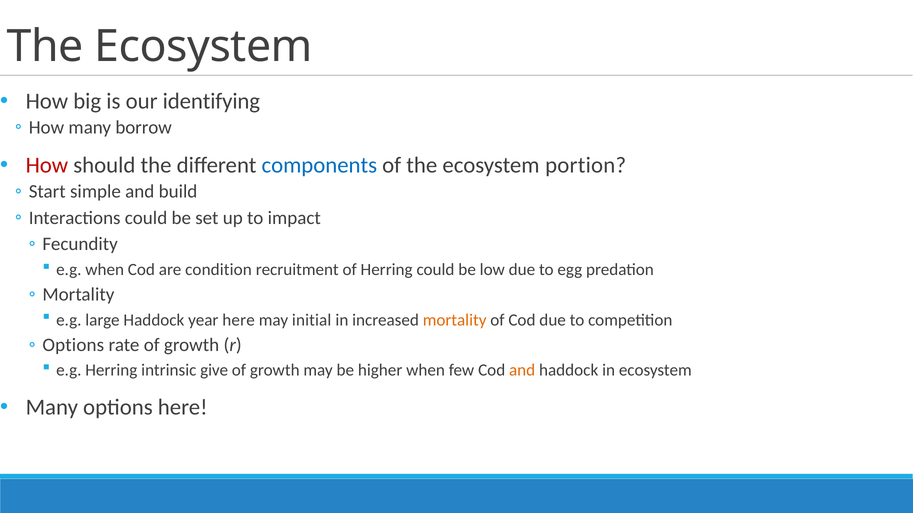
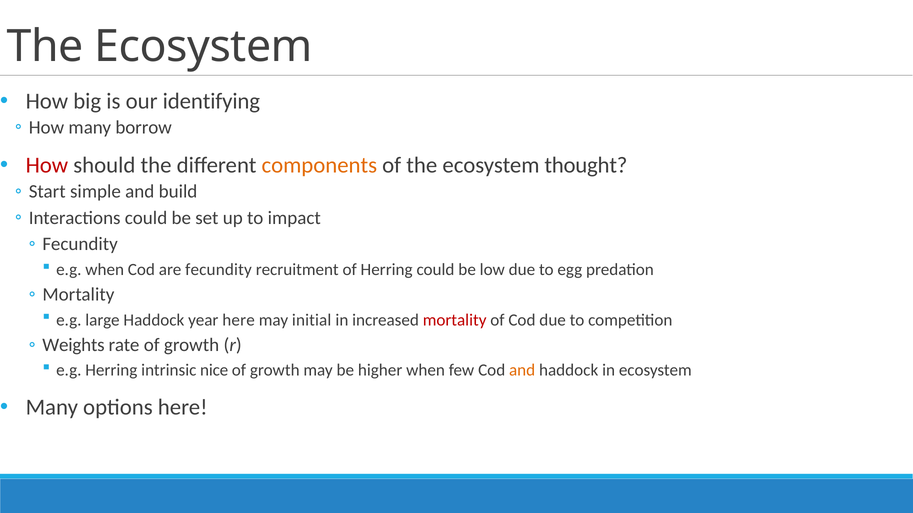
components colour: blue -> orange (319, 165)
portion: portion -> thought (586, 165)
are condition: condition -> fecundity (218, 270)
mortality colour: orange -> red (455, 320)
Options: Options -> Weights (73, 345)
give: give -> nice (214, 371)
